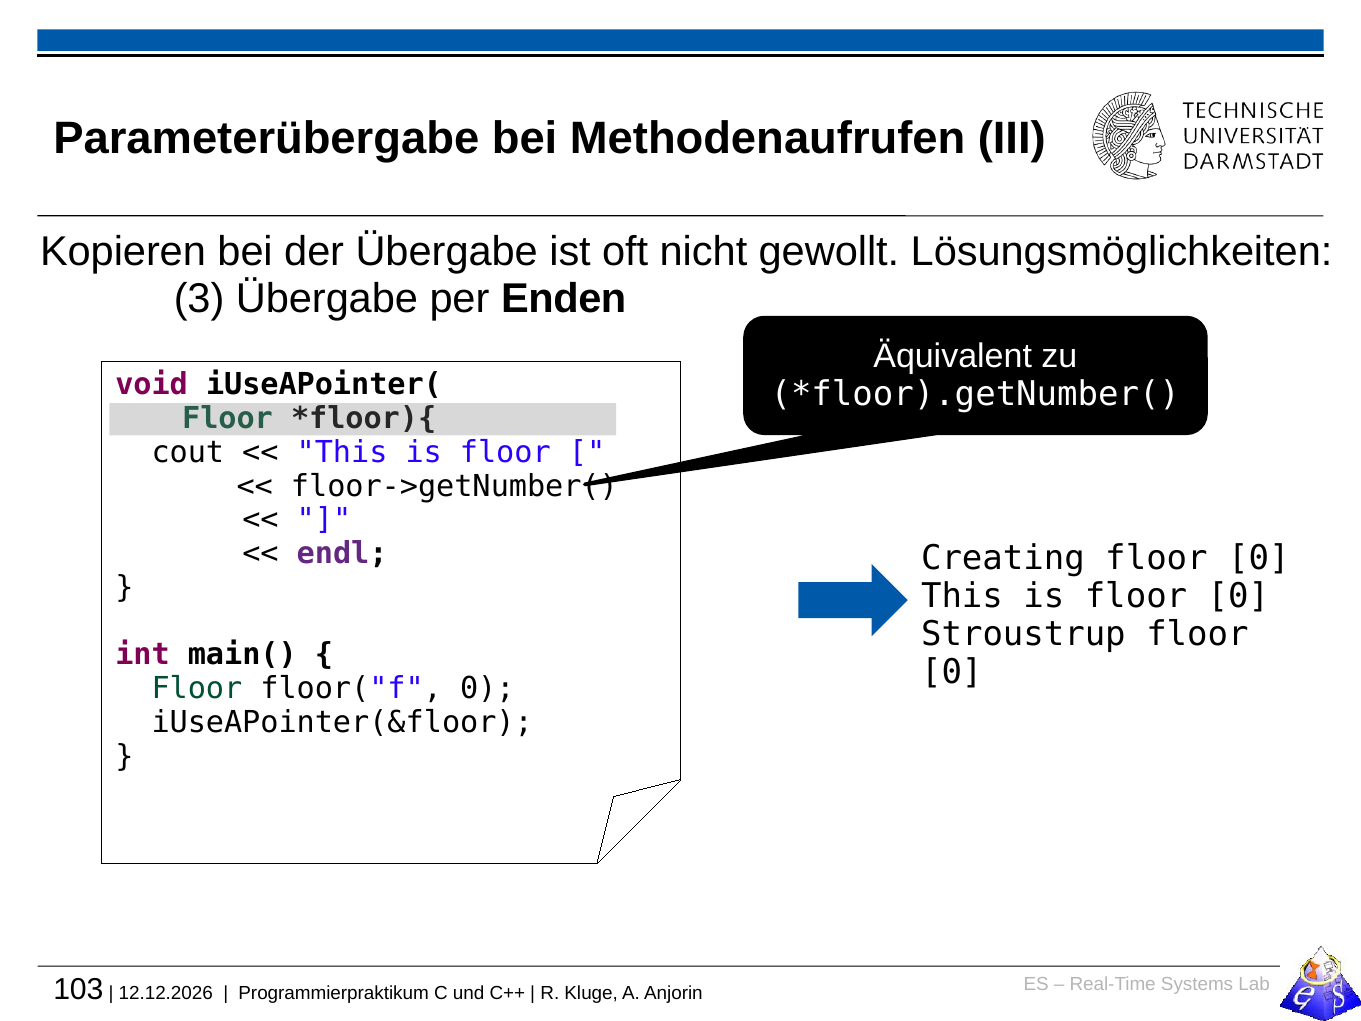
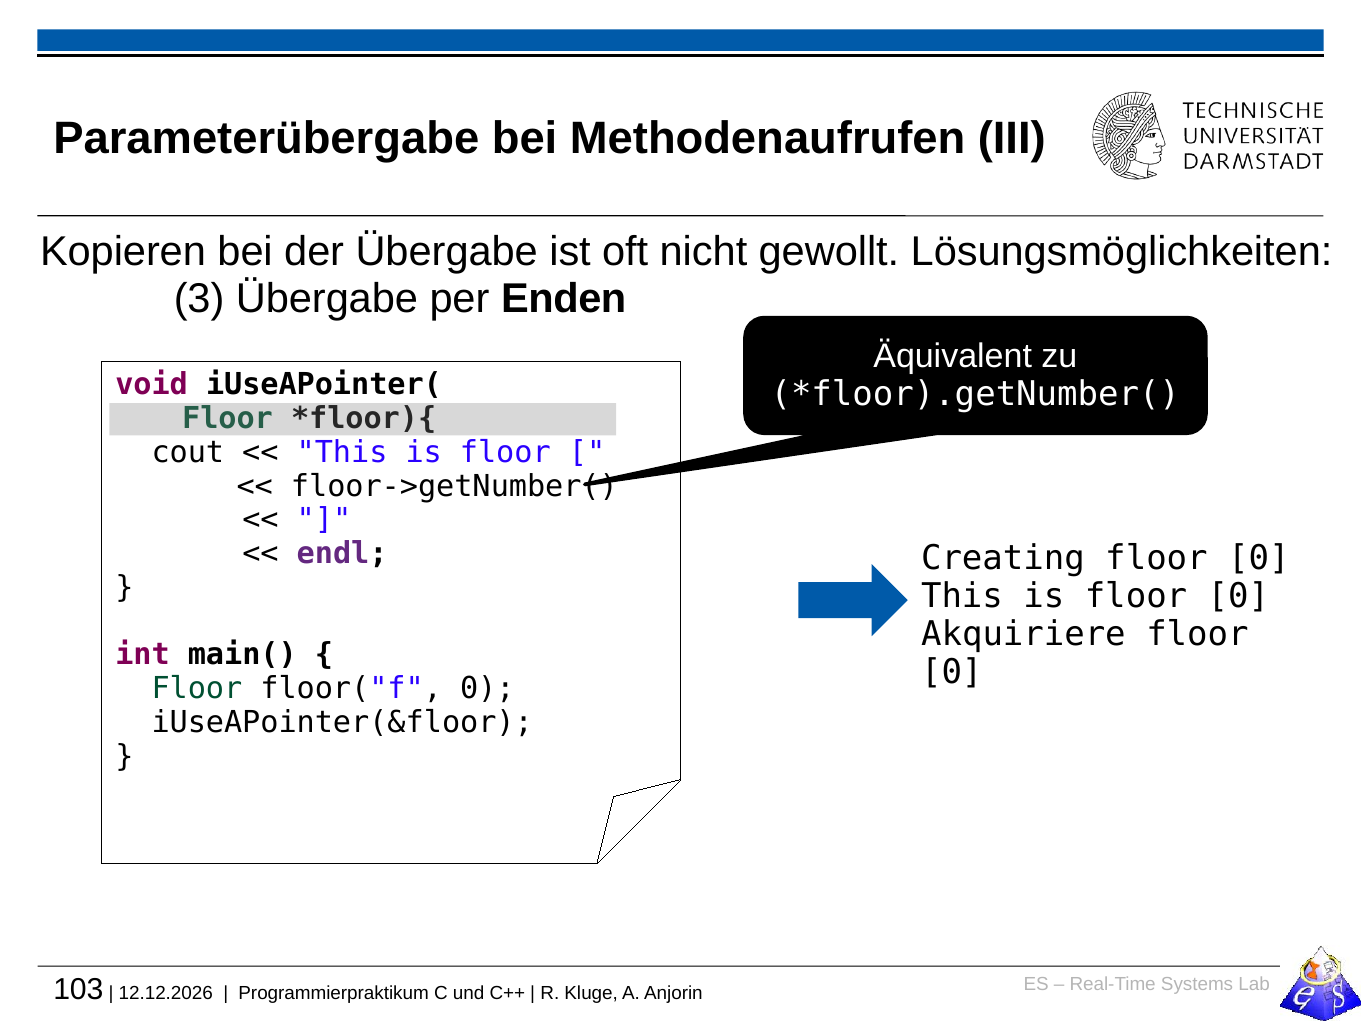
Stroustrup: Stroustrup -> Akquiriere (1023, 634)
